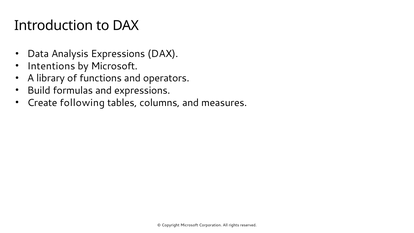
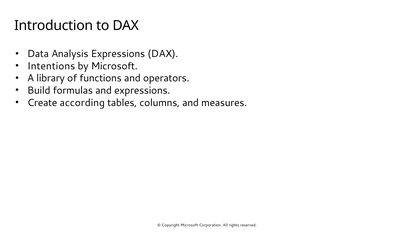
following: following -> according (82, 103)
